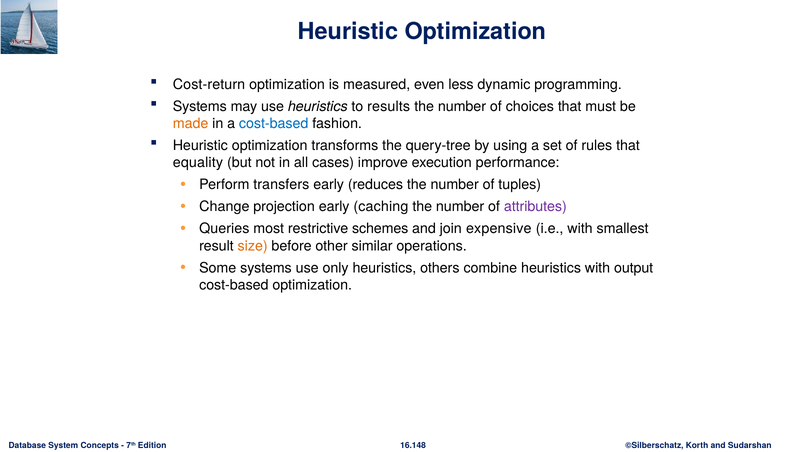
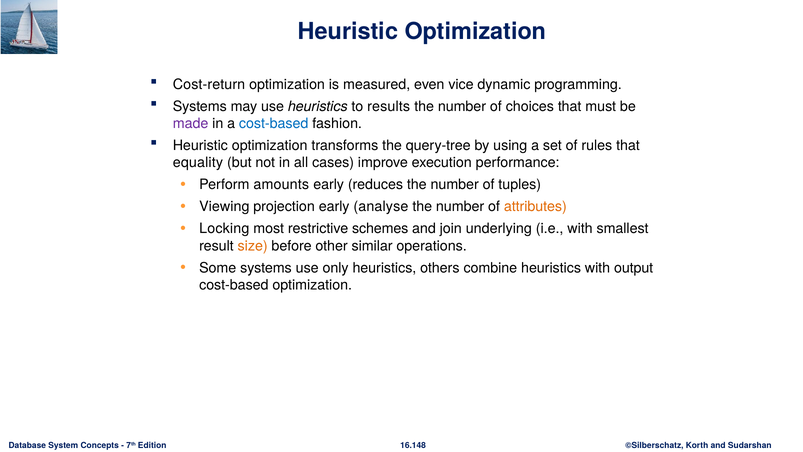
less: less -> vice (461, 84)
made colour: orange -> purple (191, 123)
transfers: transfers -> amounts (281, 184)
Change: Change -> Viewing (224, 207)
caching: caching -> analyse (381, 207)
attributes colour: purple -> orange (535, 207)
Queries: Queries -> Locking (224, 229)
expensive: expensive -> underlying (499, 229)
